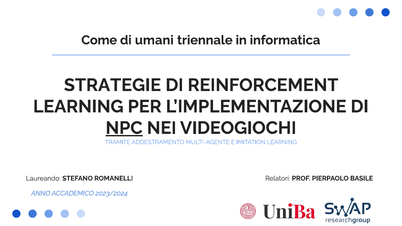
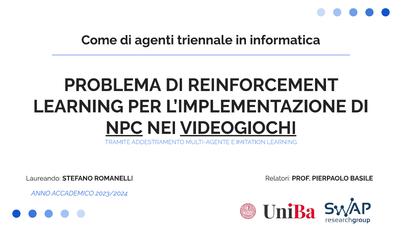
umani: umani -> agenti (154, 40)
STRATEGIE: STRATEGIE -> PROBLEMA (113, 85)
VIDEOGIOCHI underline: none -> present (238, 128)
